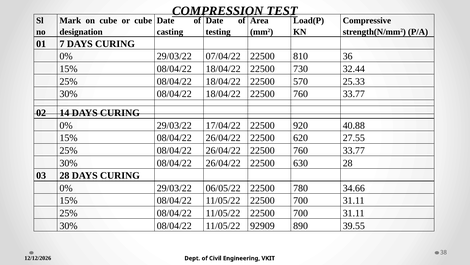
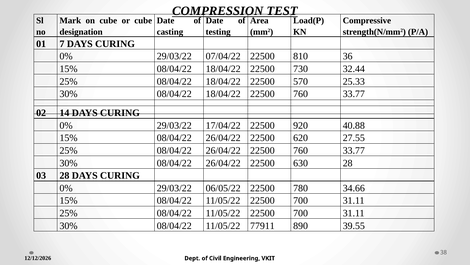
92909: 92909 -> 77911 (262, 225)
